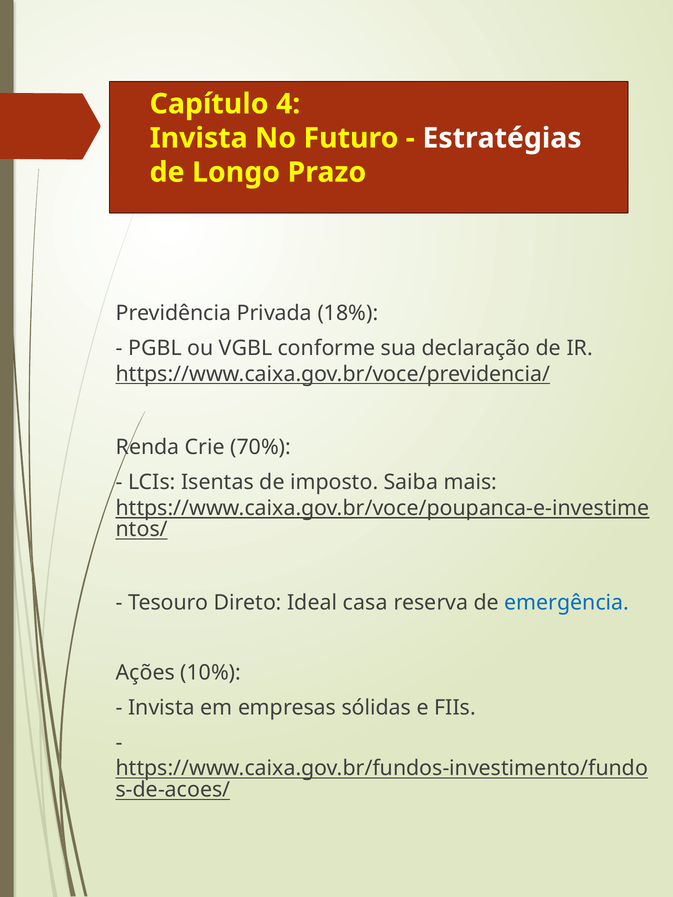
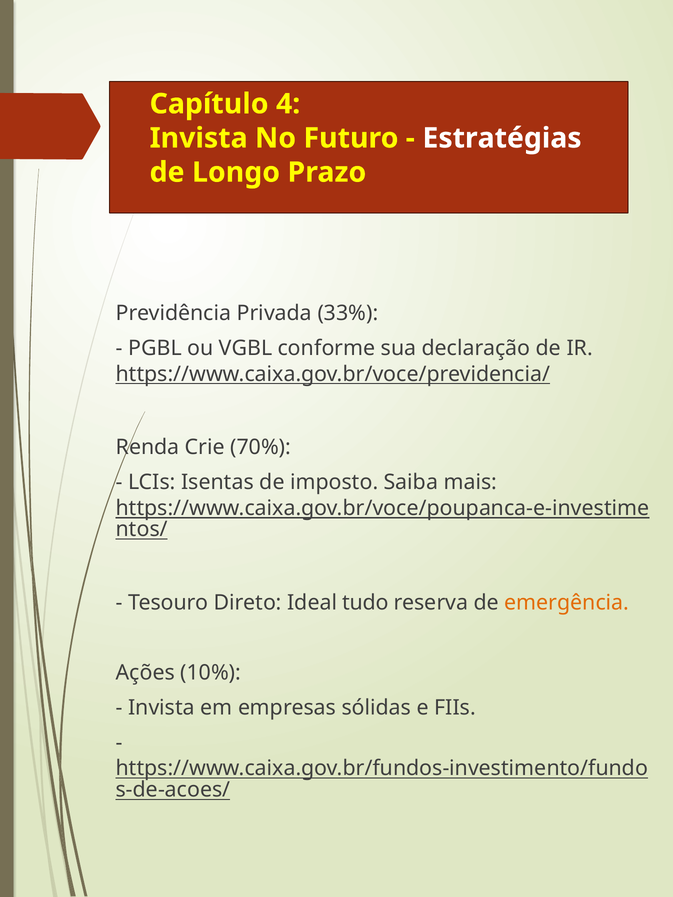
18%: 18% -> 33% (348, 313)
casa: casa -> tudo (366, 603)
emergência colour: blue -> orange (567, 603)
